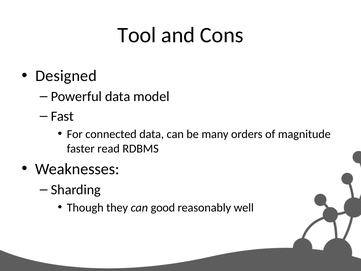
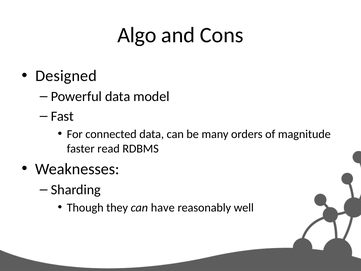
Tool: Tool -> Algo (137, 35)
good: good -> have (163, 207)
